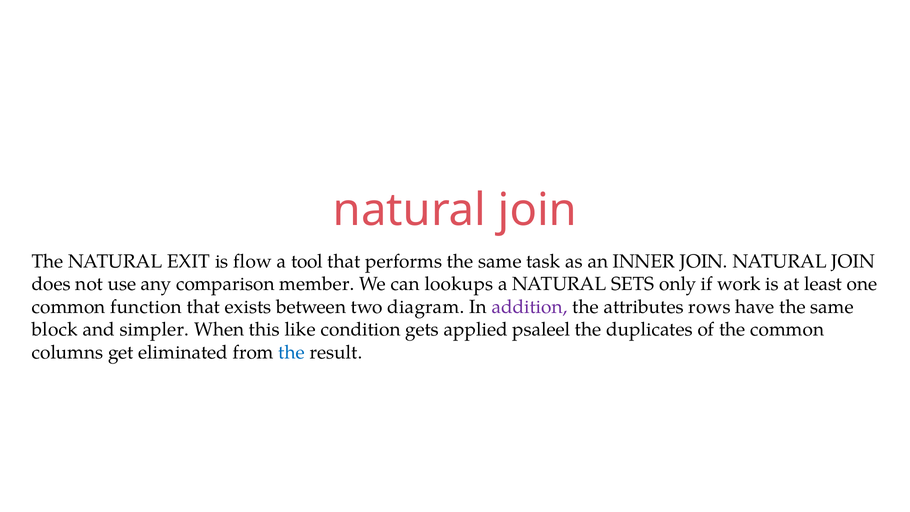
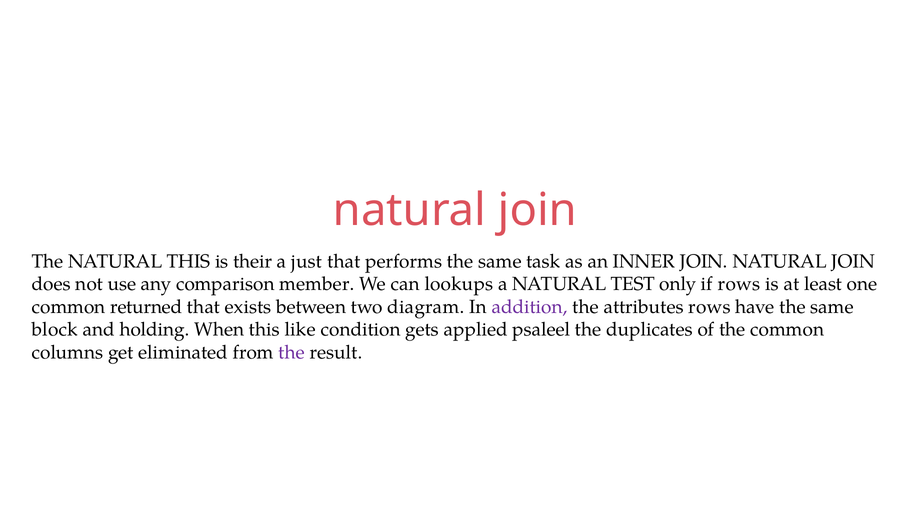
NATURAL EXIT: EXIT -> THIS (189, 261)
flow: flow -> their (253, 261)
tool: tool -> just (307, 261)
SETS: SETS -> TEST (633, 284)
if work: work -> rows (739, 284)
function: function -> returned (146, 307)
simpler: simpler -> holding (155, 329)
the colour: blue -> purple (292, 352)
